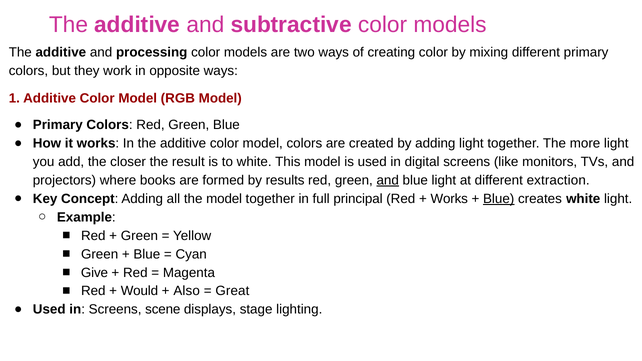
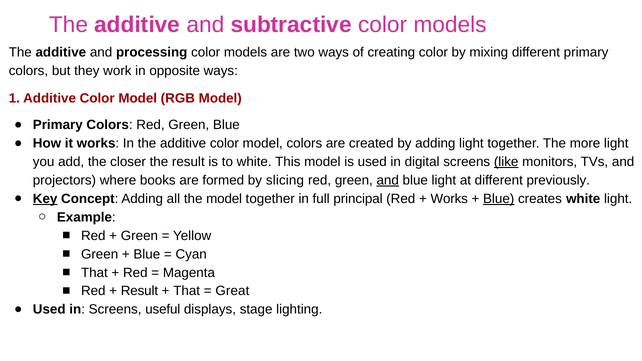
like underline: none -> present (506, 162)
results: results -> slicing (285, 180)
extraction: extraction -> previously (558, 180)
Key underline: none -> present (45, 199)
Give: Give -> That (94, 273)
Would: Would -> Result (139, 291)
Also: Also -> That (187, 291)
scene: scene -> useful (163, 310)
